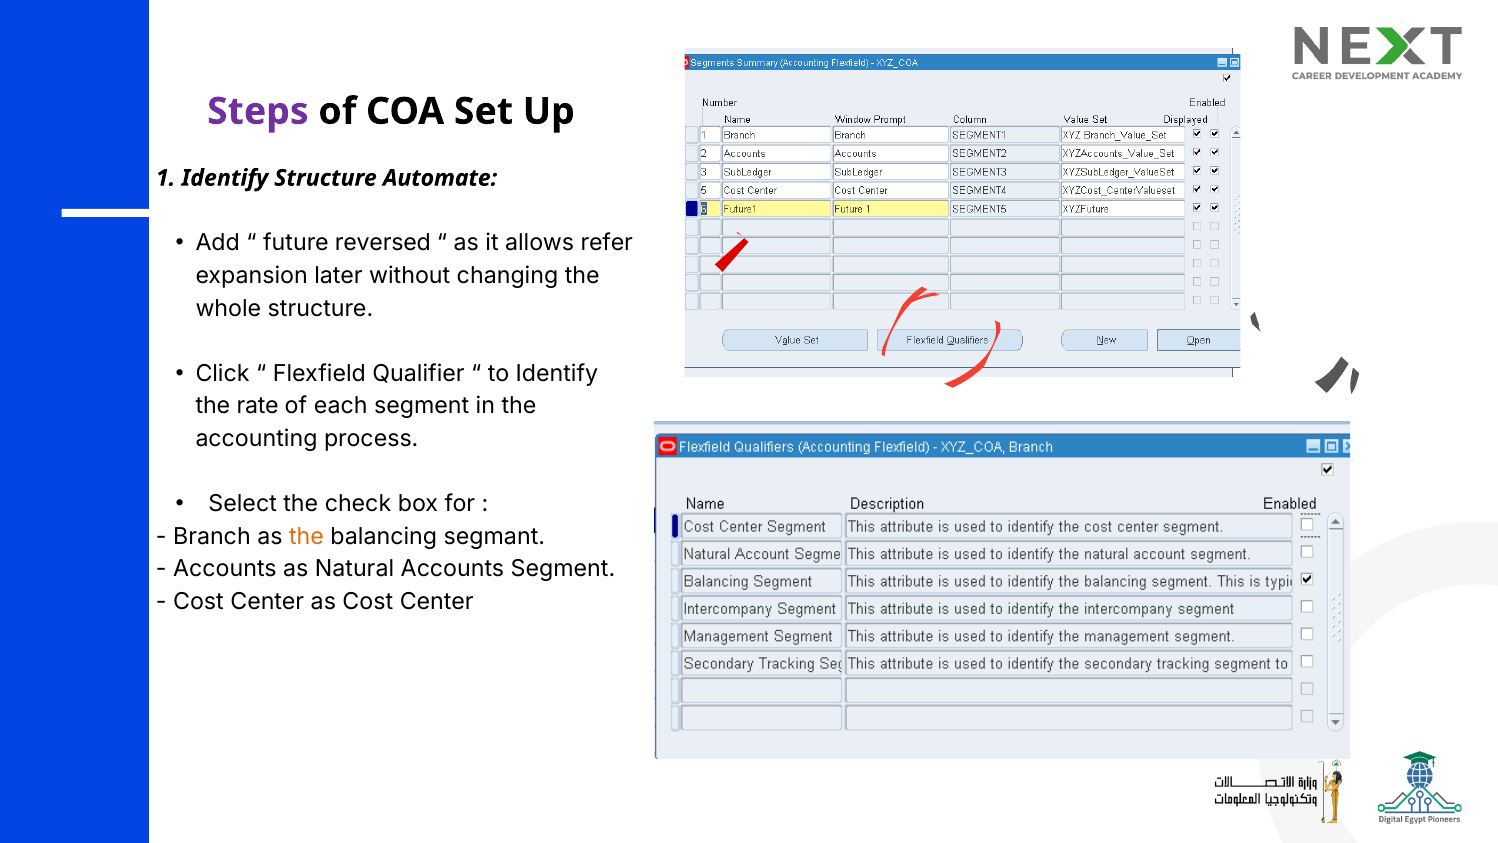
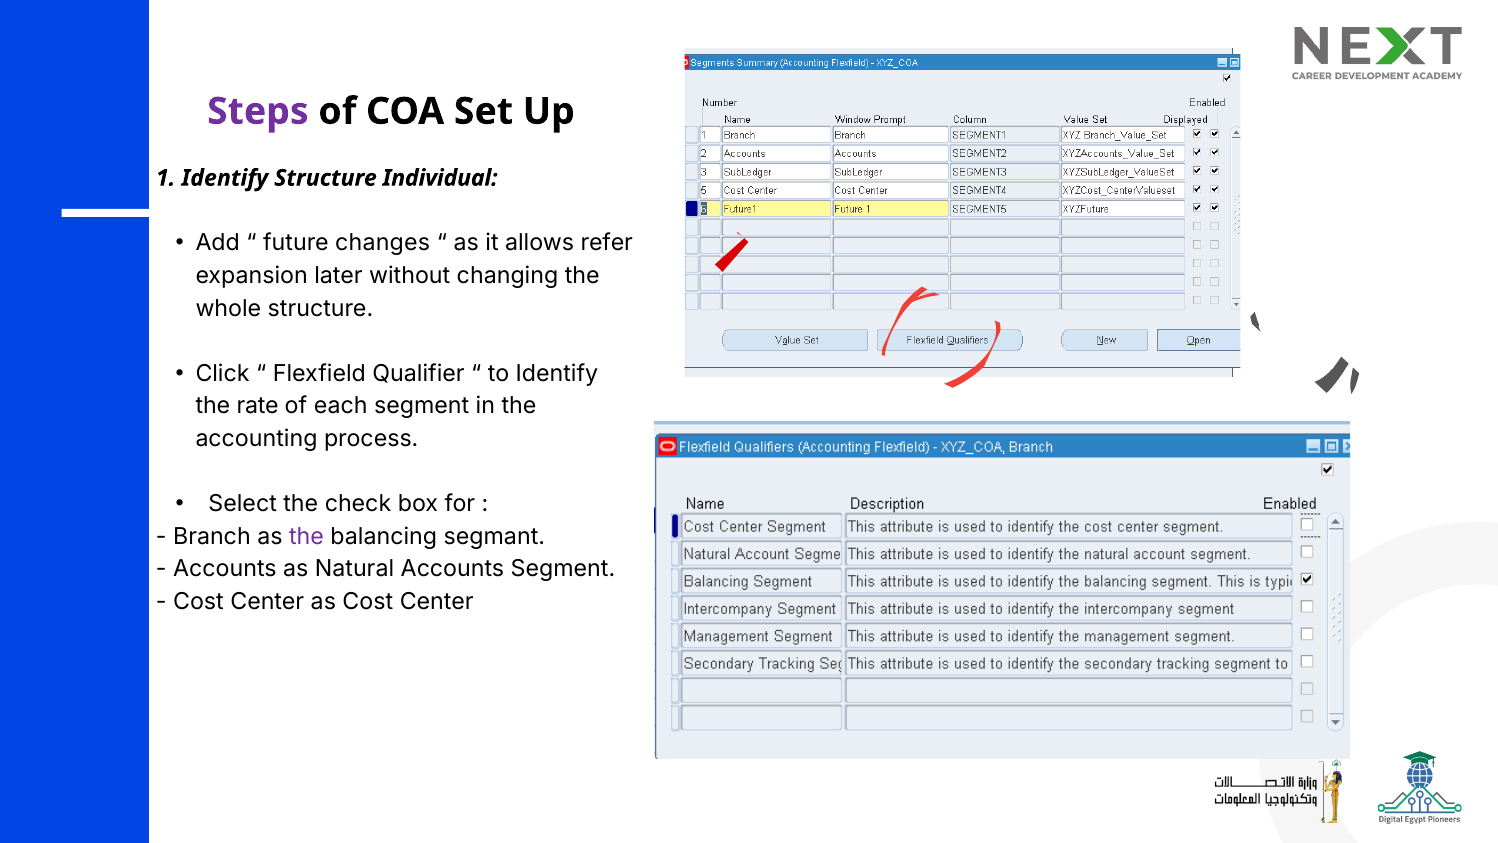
Automate: Automate -> Individual (440, 178)
reversed: reversed -> changes (383, 243)
the colour: orange -> purple (307, 536)
